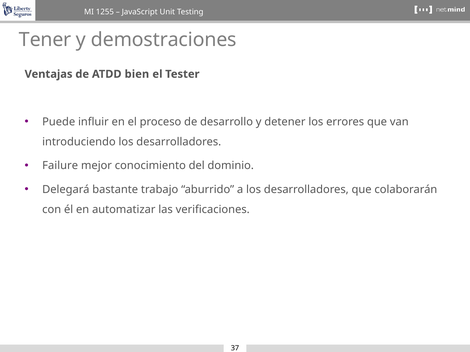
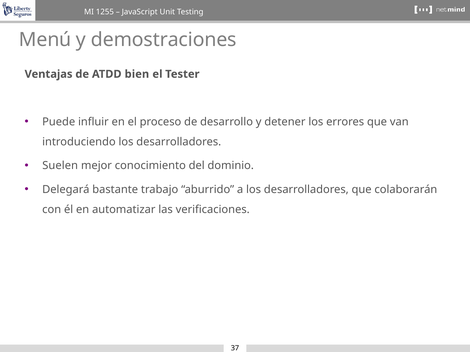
Tener: Tener -> Menú (45, 40)
Failure: Failure -> Suelen (60, 166)
